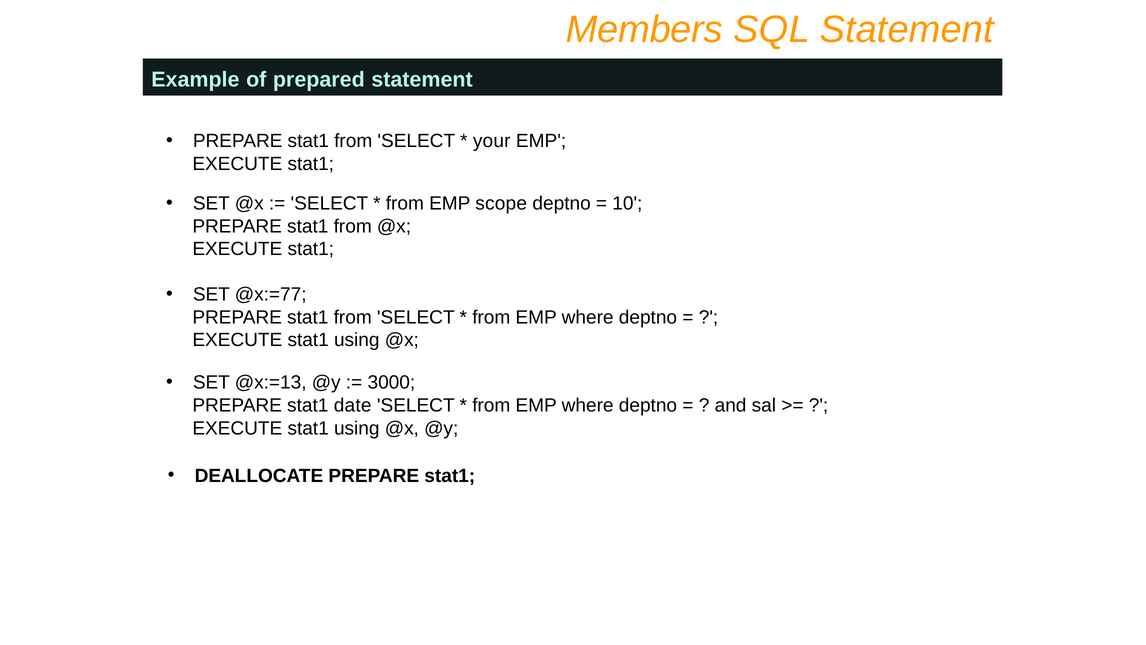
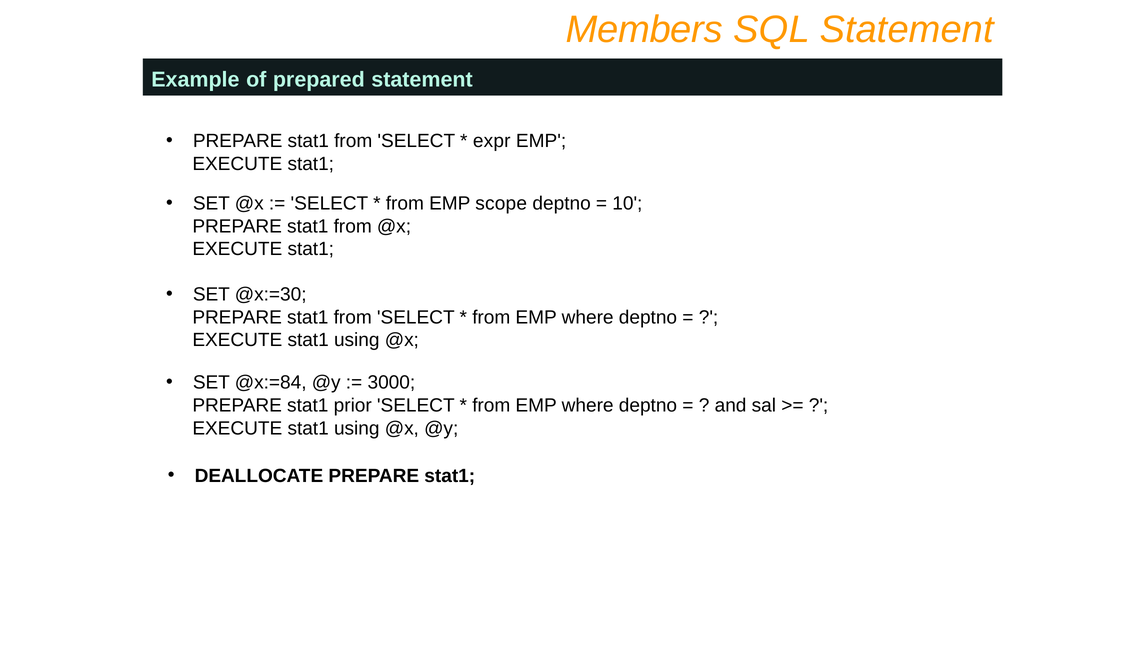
your: your -> expr (492, 141)
@x:=77: @x:=77 -> @x:=30 (271, 294)
@x:=13: @x:=13 -> @x:=84 (271, 382)
date: date -> prior (353, 405)
